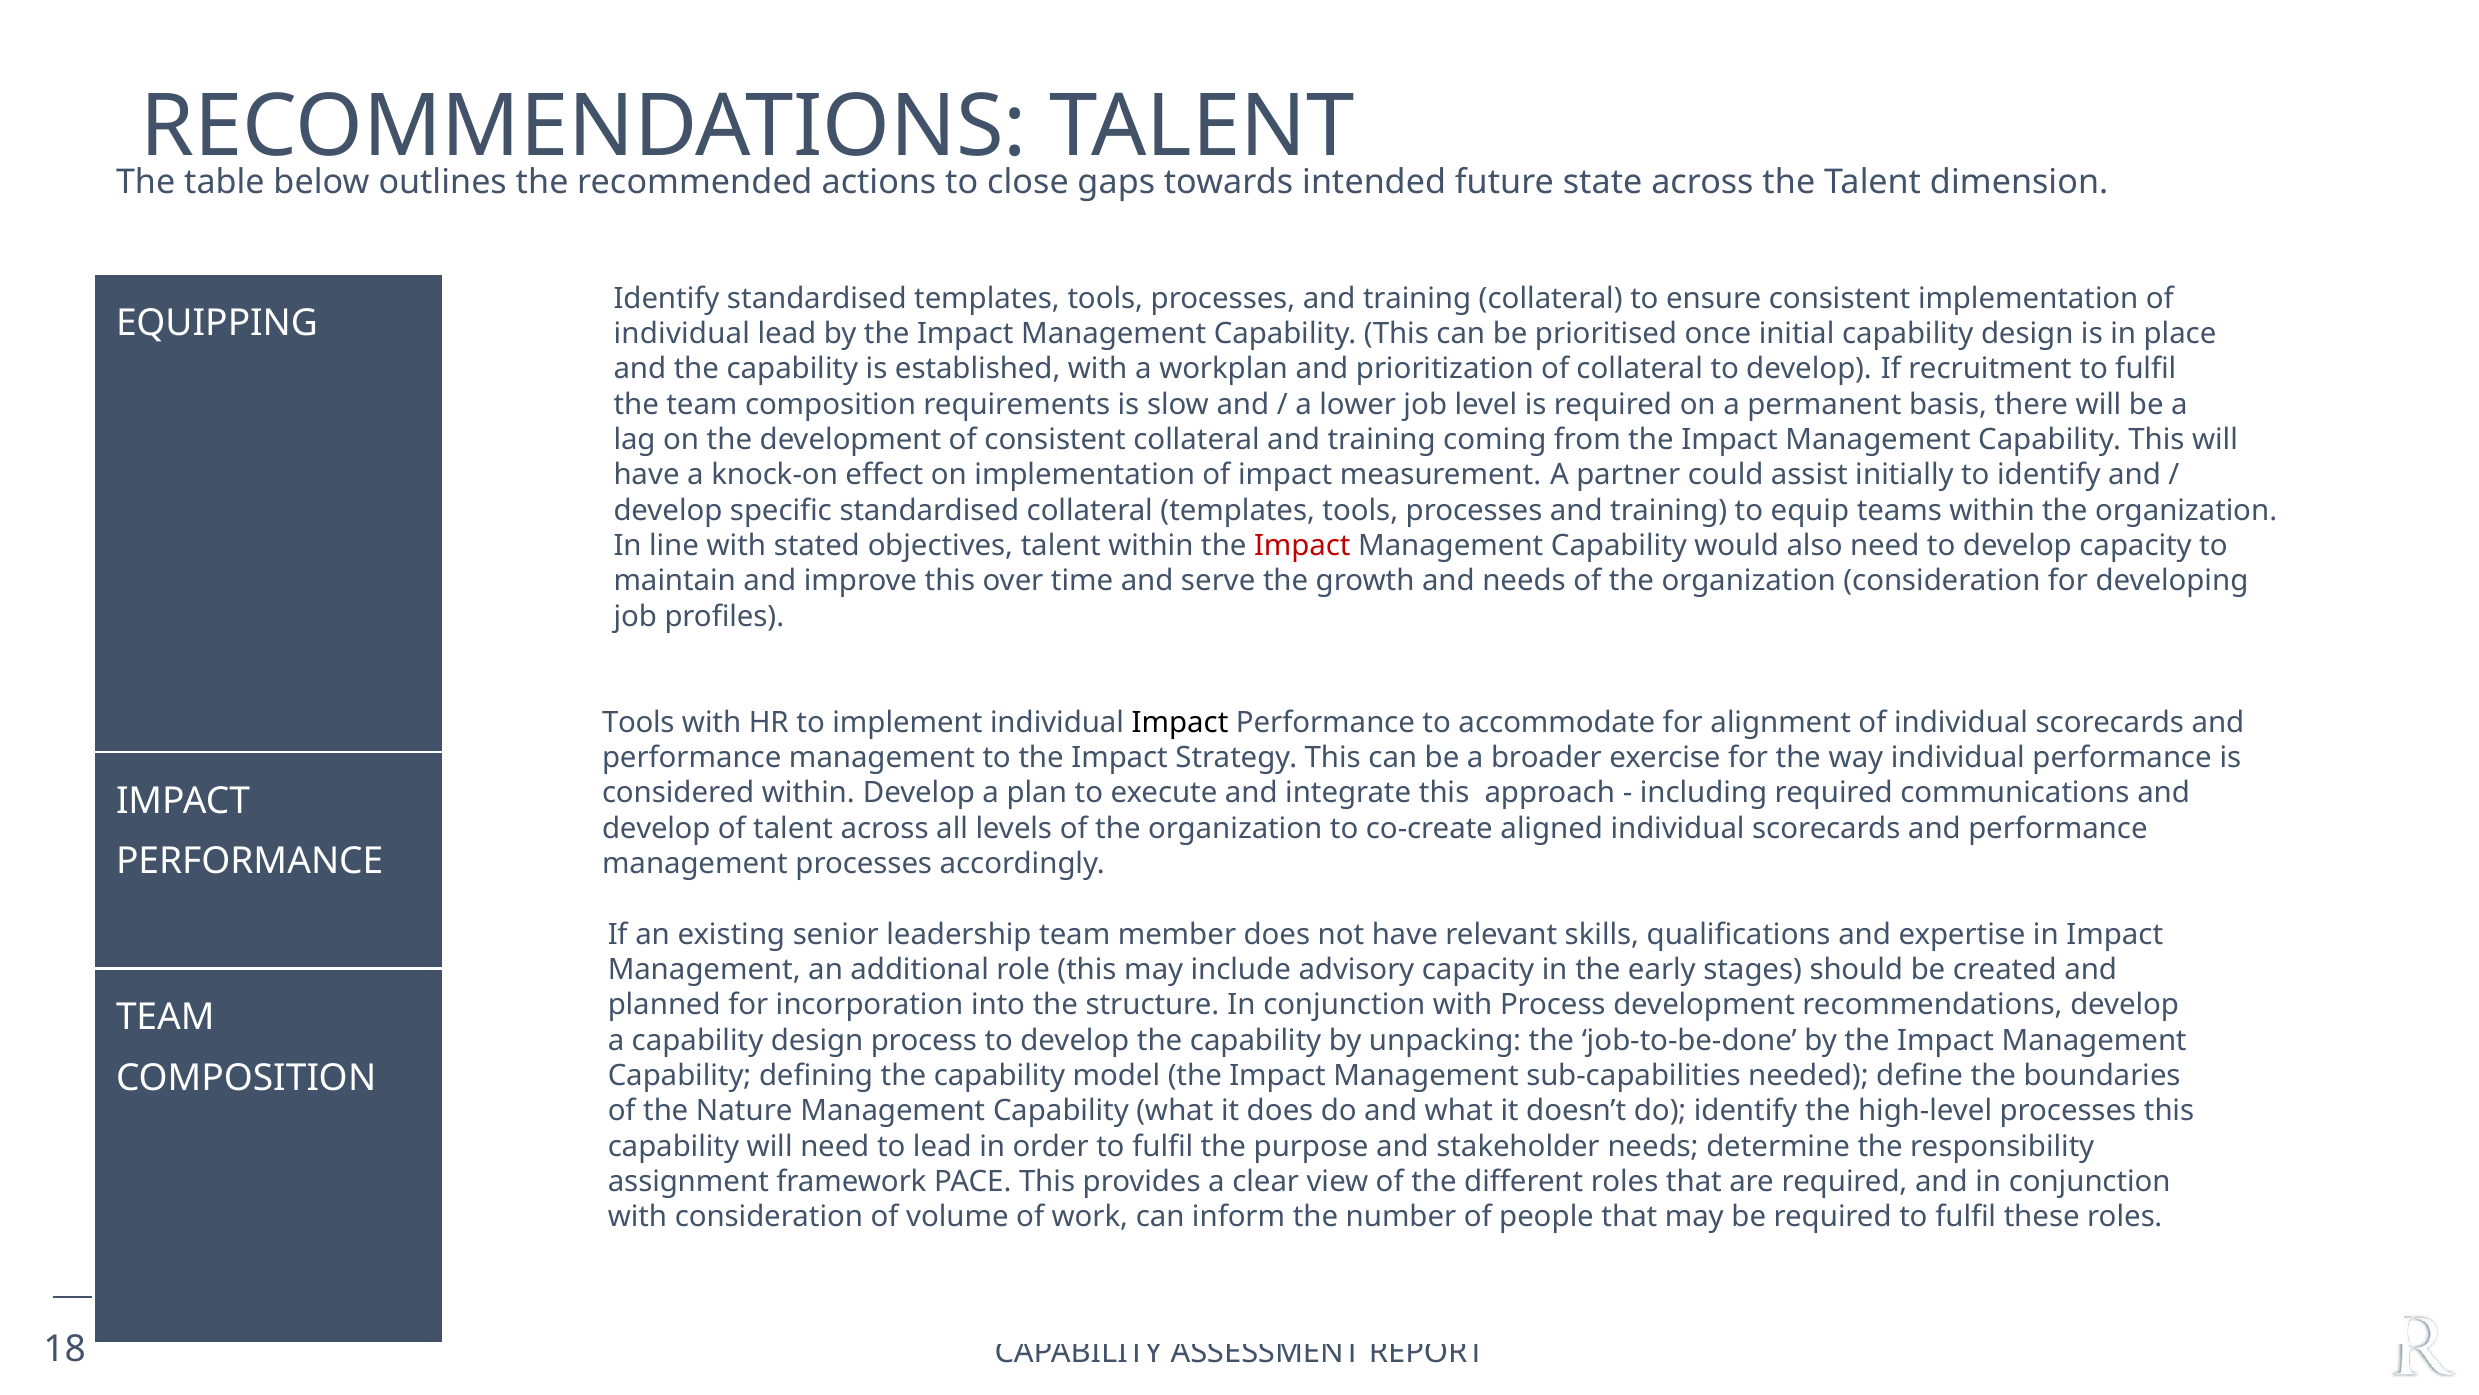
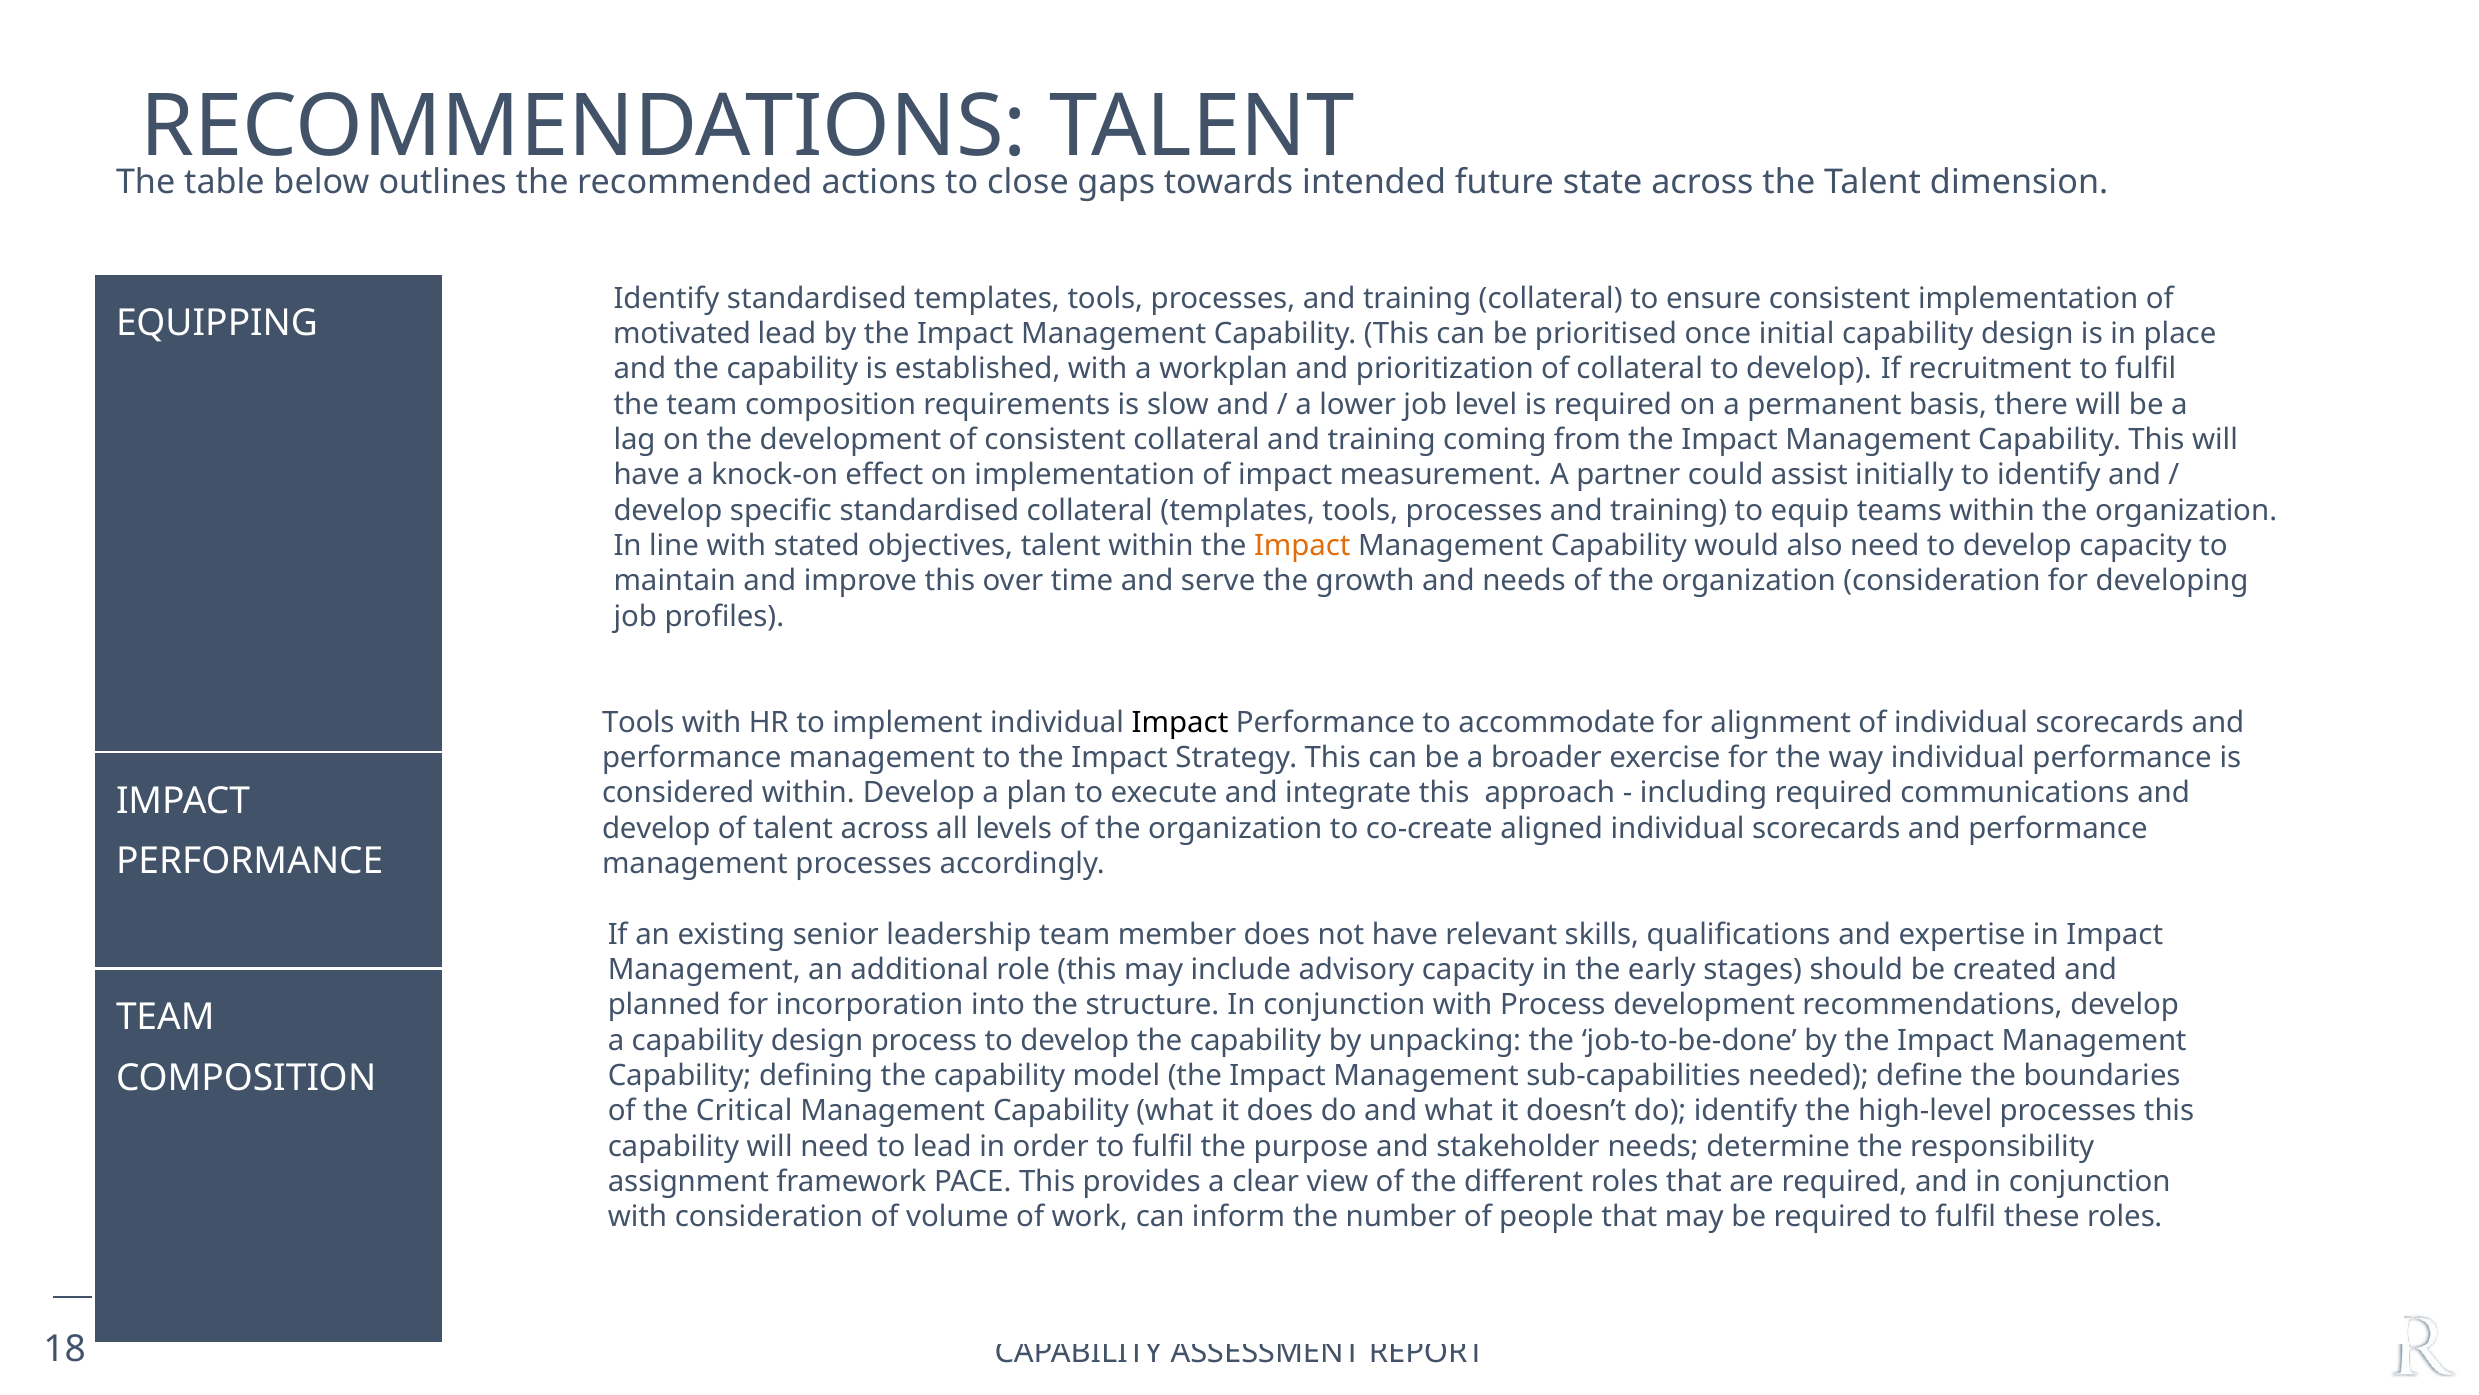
individual: individual -> motivated (682, 334)
Impact colour: red -> orange (1302, 546)
Nature: Nature -> Critical (744, 1111)
